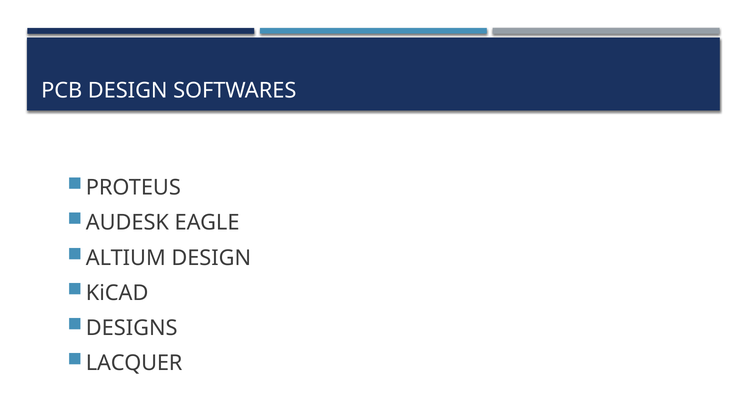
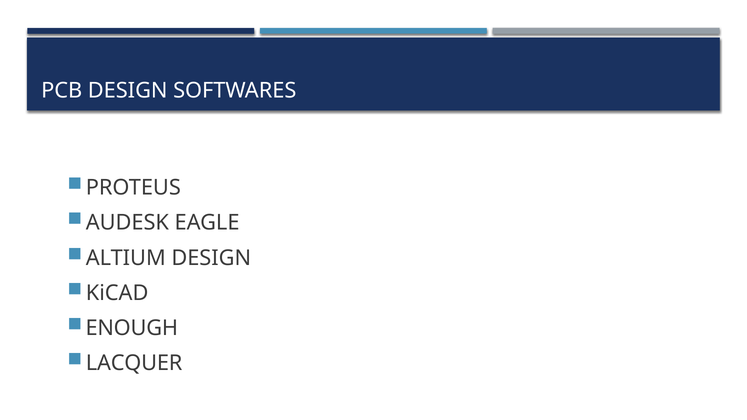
DESIGNS: DESIGNS -> ENOUGH (132, 328)
